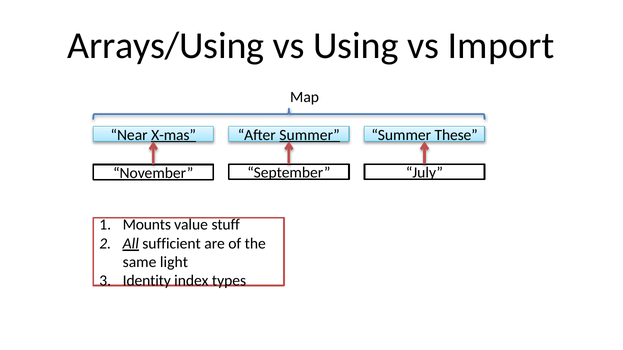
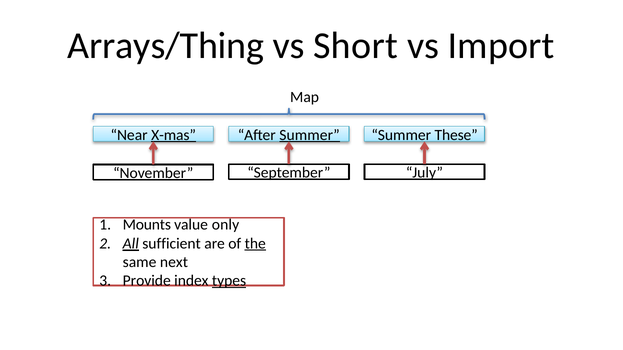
Arrays/Using: Arrays/Using -> Arrays/Thing (166, 46)
Using: Using -> Short (356, 46)
stuff: stuff -> only (226, 225)
the underline: none -> present (255, 244)
light: light -> next (174, 262)
Identity: Identity -> Provide (147, 281)
types underline: none -> present (229, 281)
